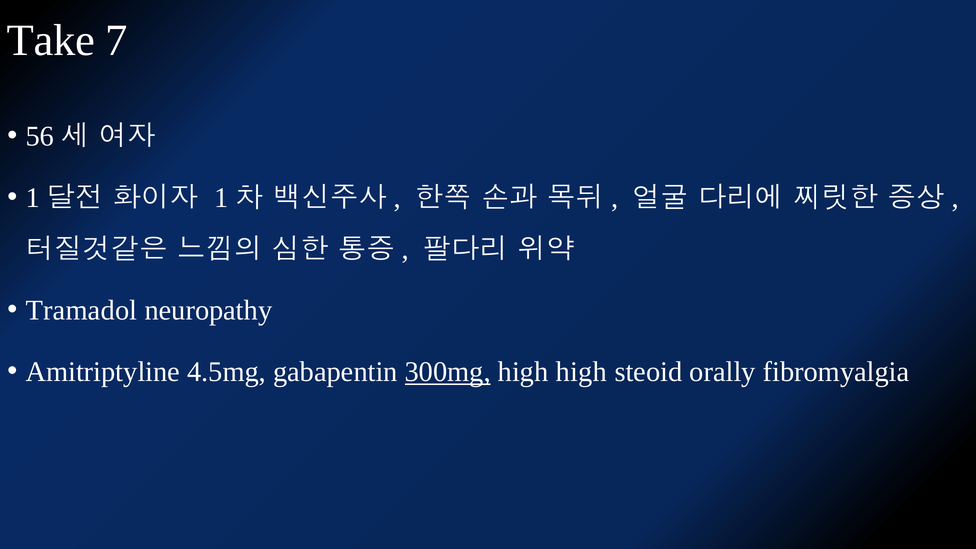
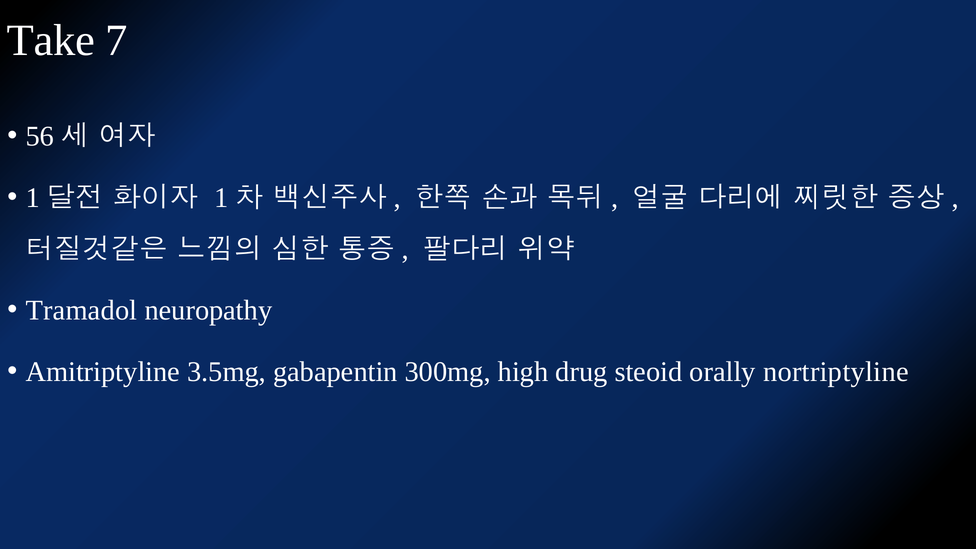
4.5mg: 4.5mg -> 3.5mg (227, 372)
300mg underline: present -> none (448, 372)
high high: high -> drug (581, 372)
fibromyalgia: fibromyalgia -> nortriptyline (836, 372)
